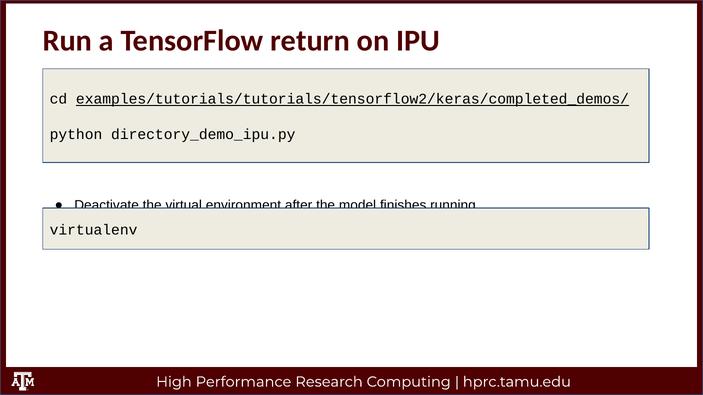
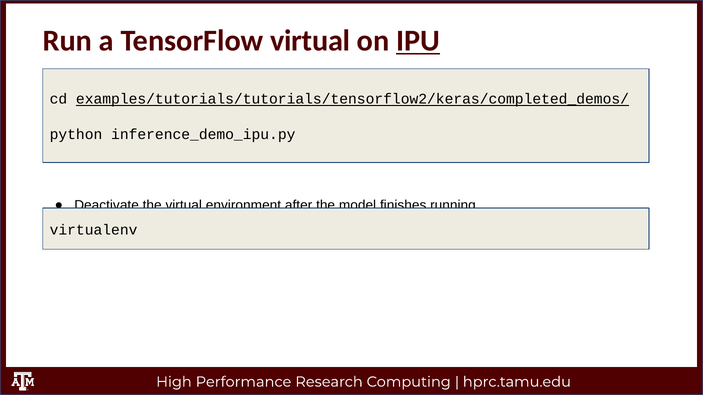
TensorFlow return: return -> virtual (310, 41)
IPU underline: none -> present (418, 41)
directory_demo_ipu.py: directory_demo_ipu.py -> inference_demo_ipu.py (203, 134)
